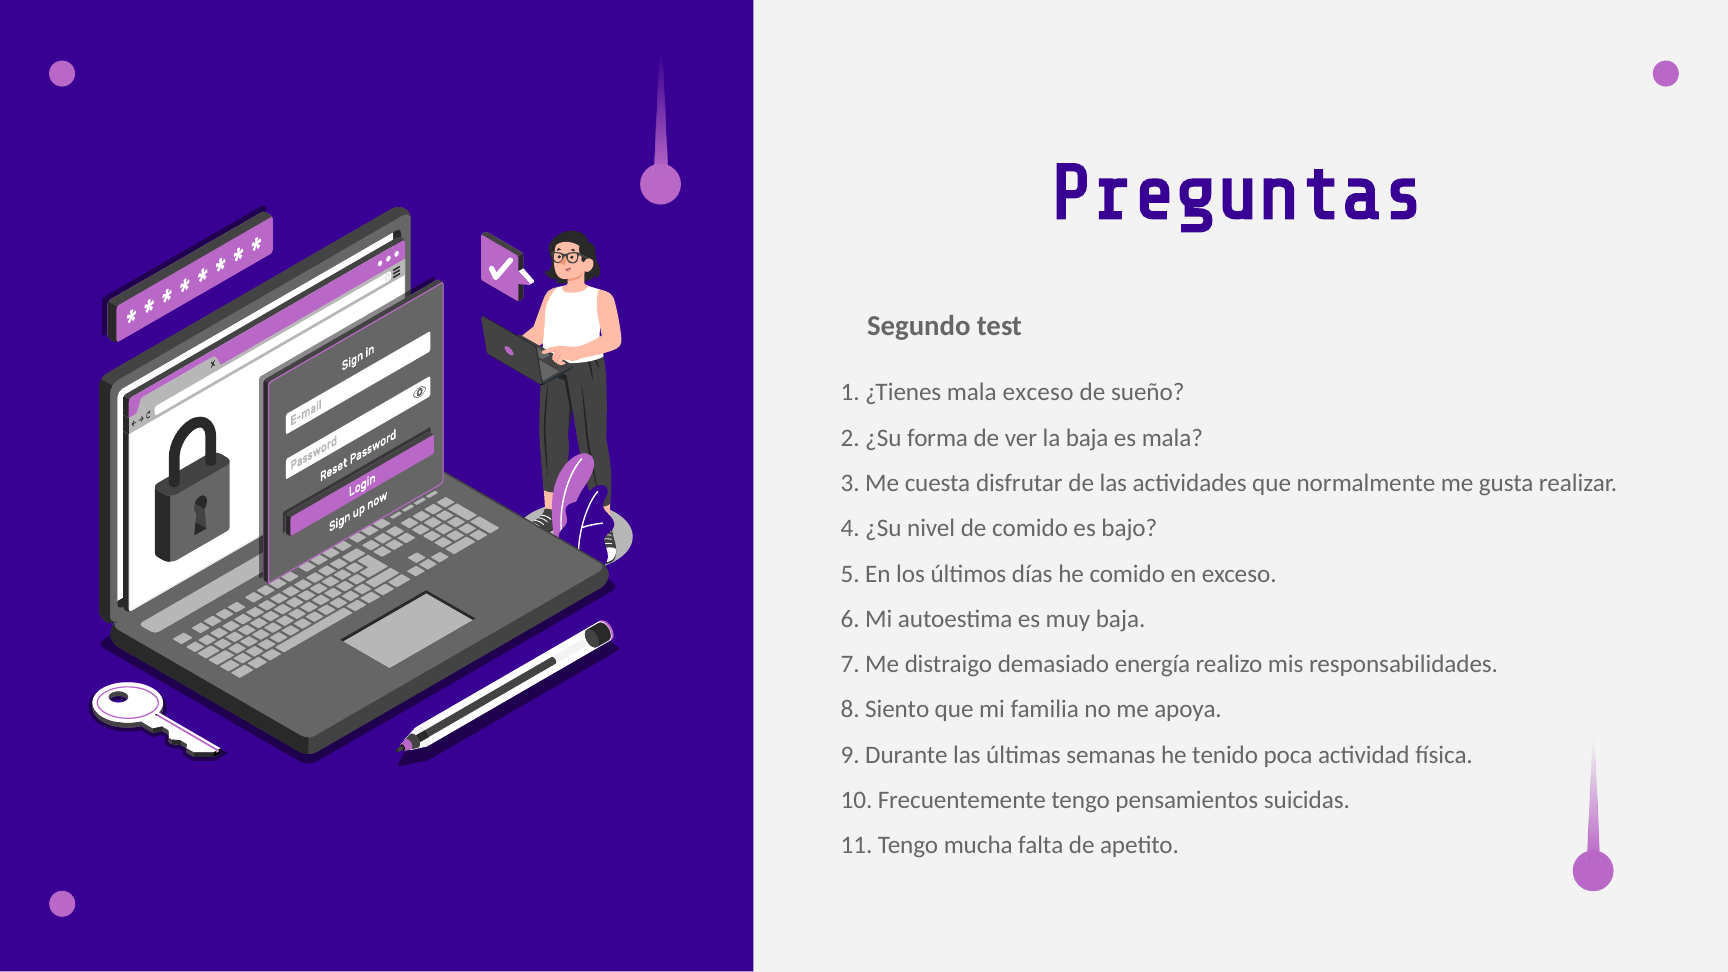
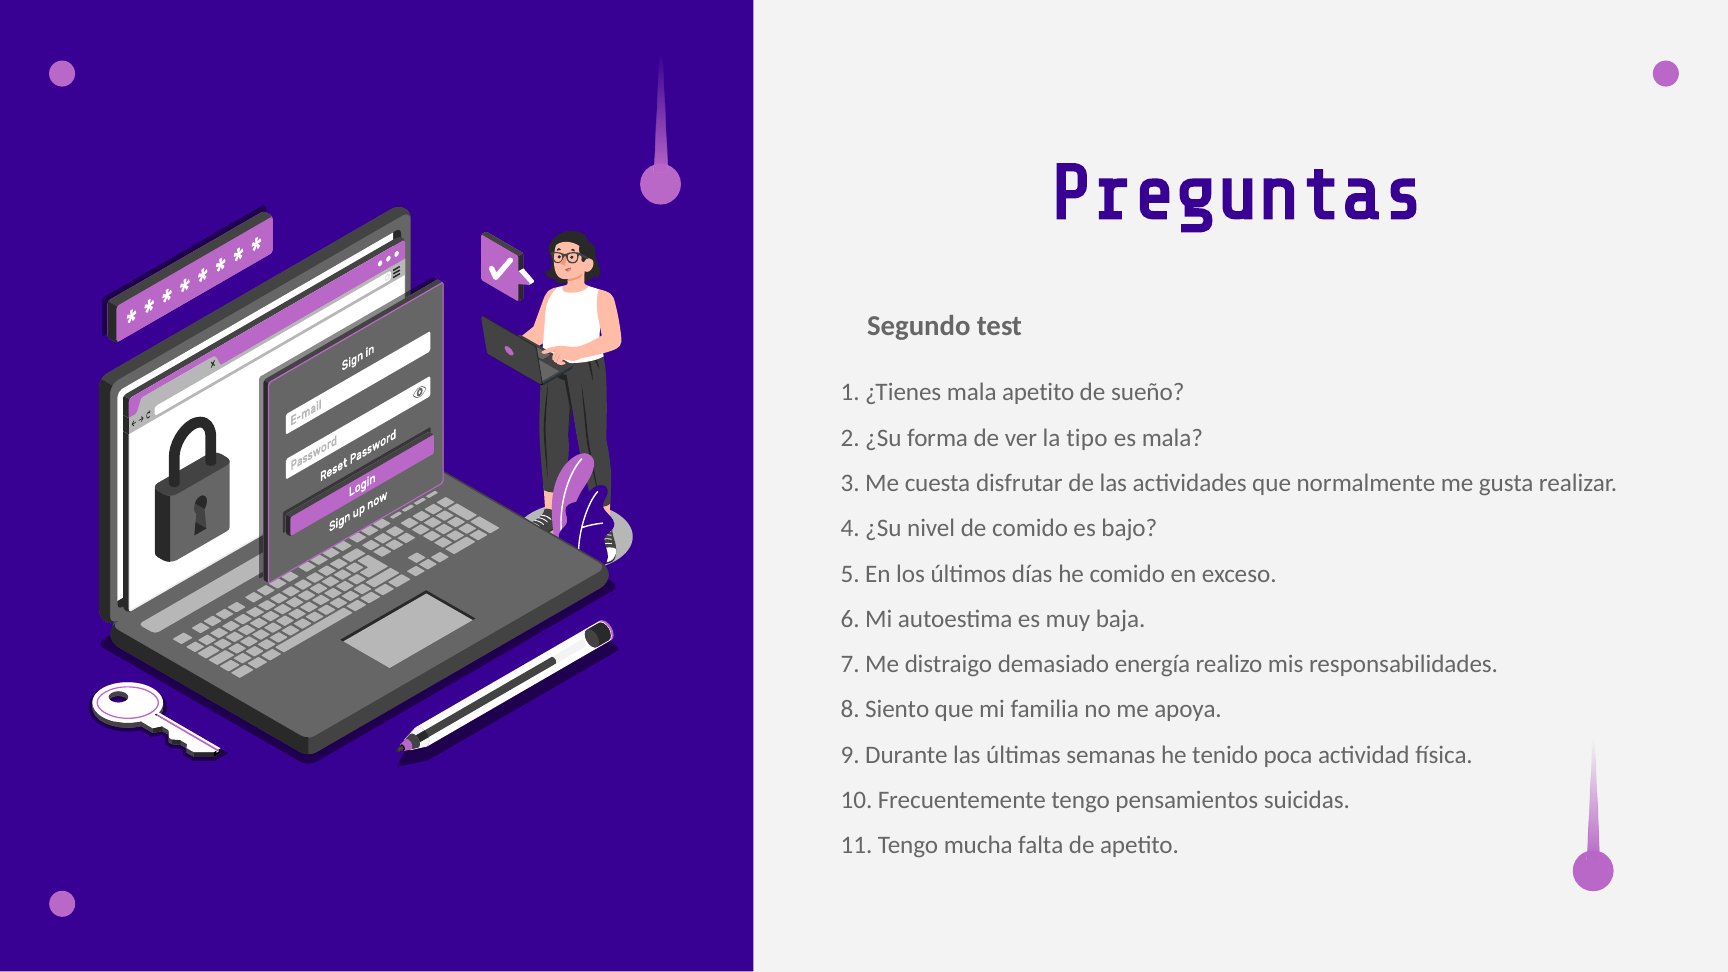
mala exceso: exceso -> apetito (1038, 393)
la baja: baja -> tipo (1087, 438)
